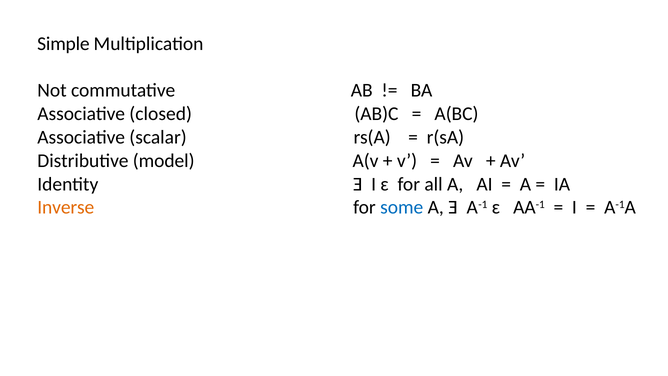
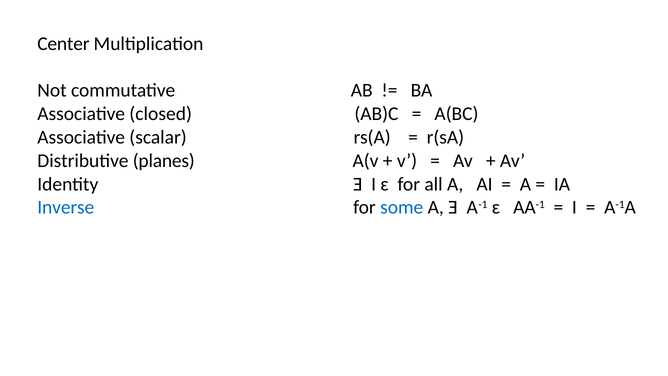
Simple: Simple -> Center (63, 44)
model: model -> planes (164, 161)
Inverse colour: orange -> blue (66, 207)
